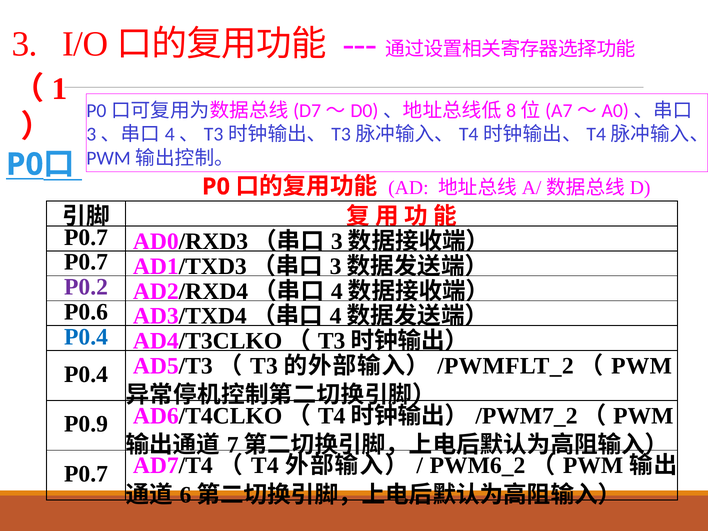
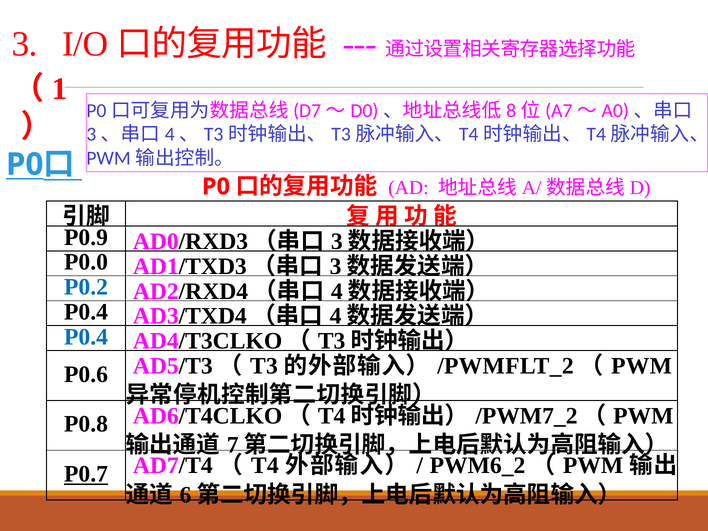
P0.7: P0.7 -> P0.9 (86, 237)
P0.7: P0.7 -> P0.0 (86, 262)
P0.2 colour: purple -> blue (86, 287)
P0.6: P0.6 -> P0.4 (86, 312)
P0.4: P0.4 -> P0.6 (86, 374)
P0.9: P0.9 -> P0.8 (86, 424)
P0.7 underline: none -> present (86, 474)
